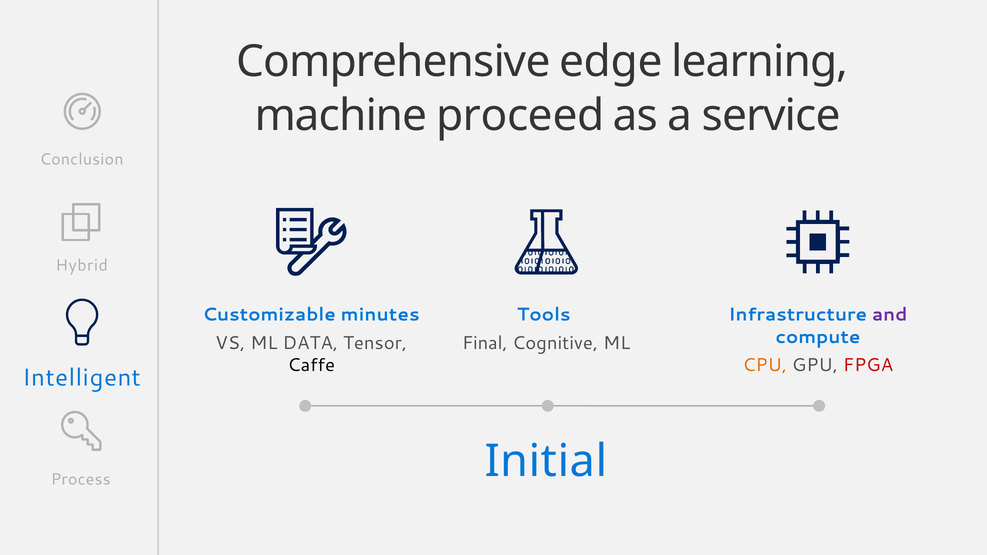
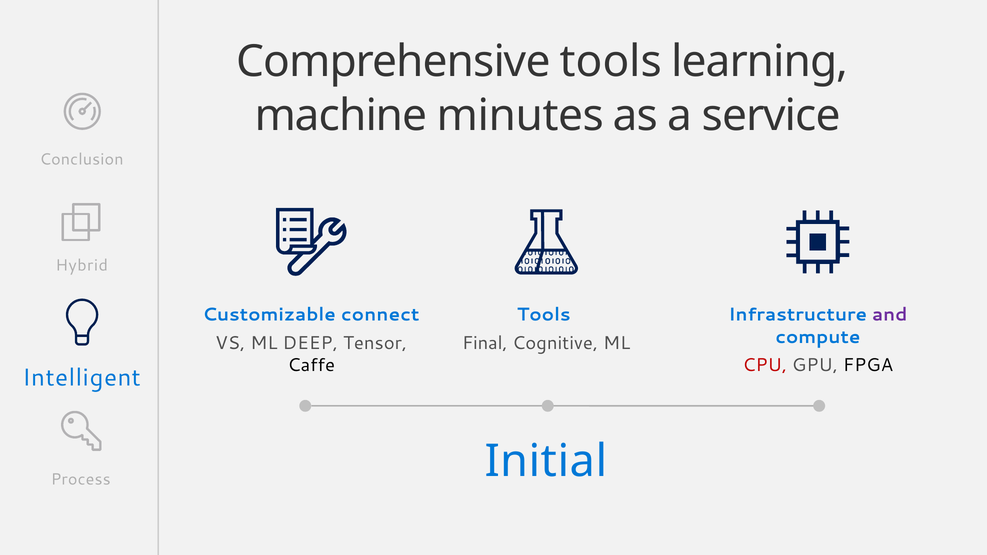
Comprehensive edge: edge -> tools (611, 62)
proceed: proceed -> minutes (520, 116)
minutes: minutes -> connect (380, 315)
DATA: DATA -> DEEP (310, 343)
CPU colour: orange -> red (765, 365)
FPGA colour: red -> black (868, 365)
